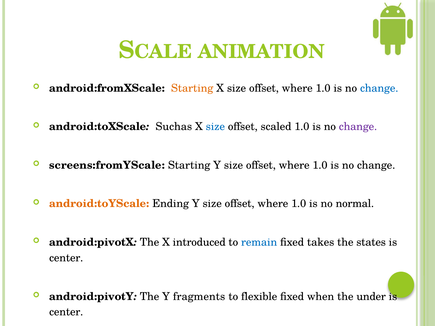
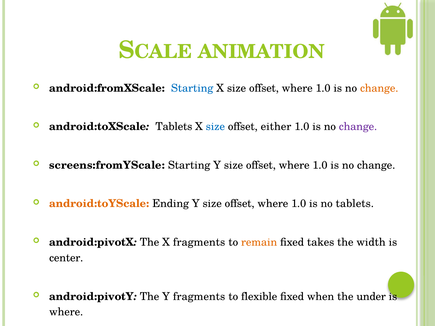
Starting colour: orange -> blue (192, 88)
change colour: blue -> orange (379, 88)
android:toXScale Suchas: Suchas -> Tablets (174, 127)
scaled: scaled -> either (276, 127)
no normal: normal -> tablets (355, 204)
X introduced: introduced -> fragments (199, 242)
remain colour: blue -> orange (259, 242)
states: states -> width (371, 242)
center: center -> where (66, 312)
